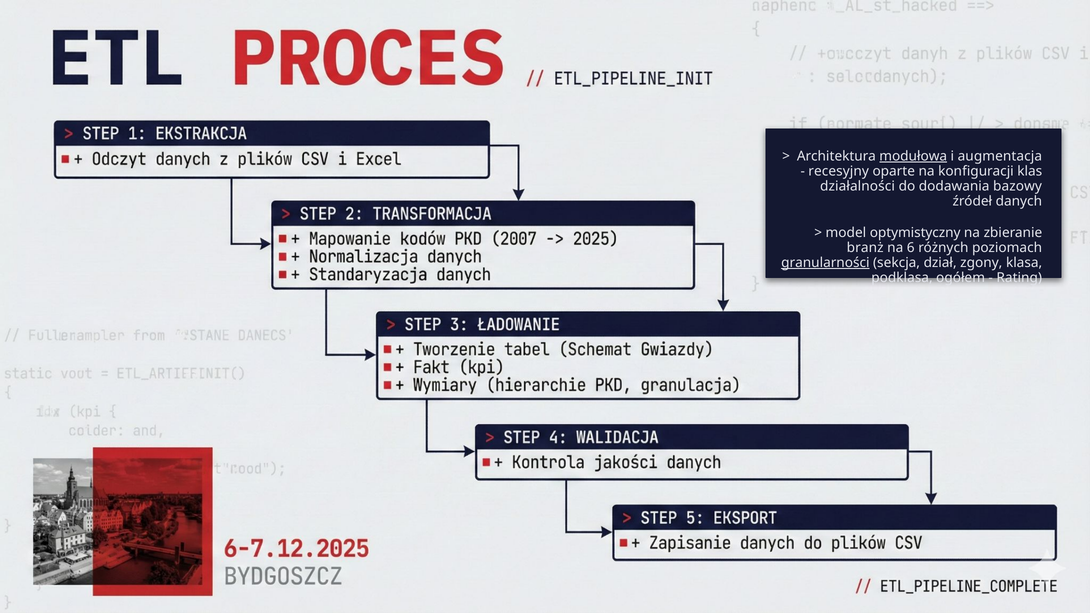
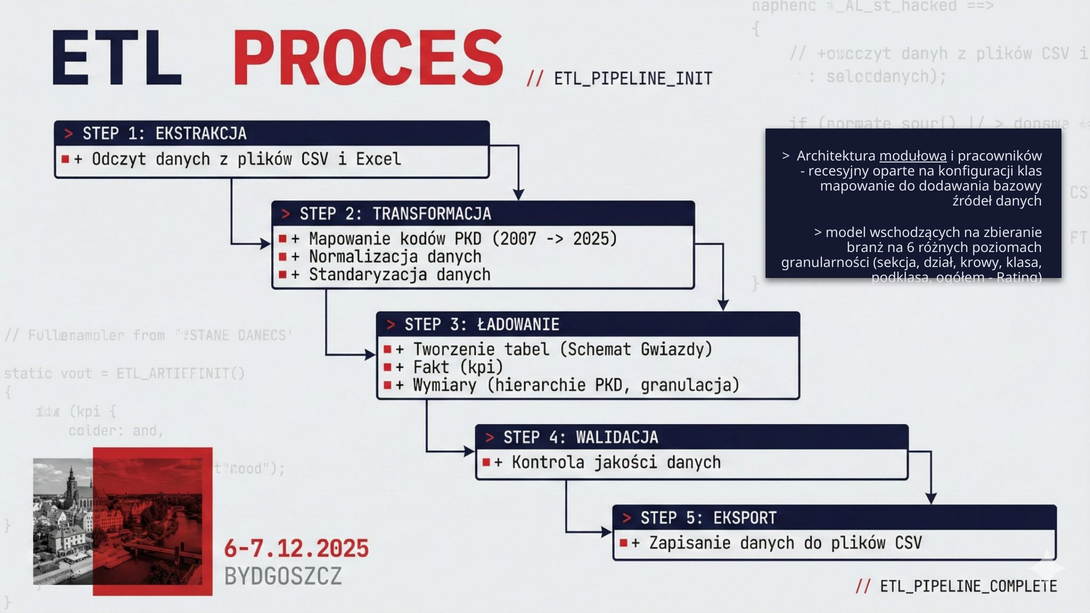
augmentacja: augmentacja -> pracowników (1000, 156)
działalności: działalności -> mapowanie (858, 186)
optymistyczny: optymistyczny -> wschodzących (915, 233)
granularności underline: present -> none (825, 263)
zgony: zgony -> krowy (981, 263)
